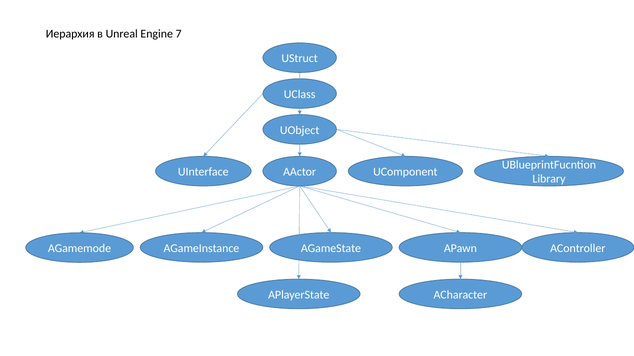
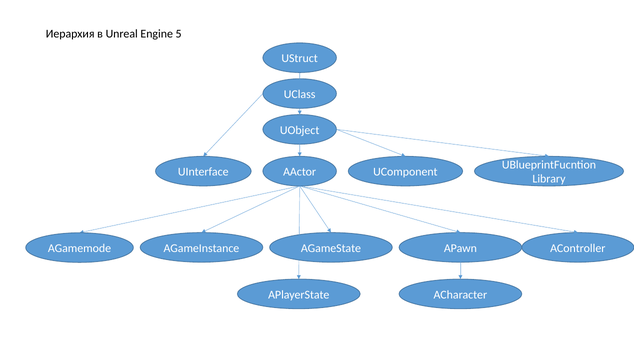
7: 7 -> 5 (179, 34)
